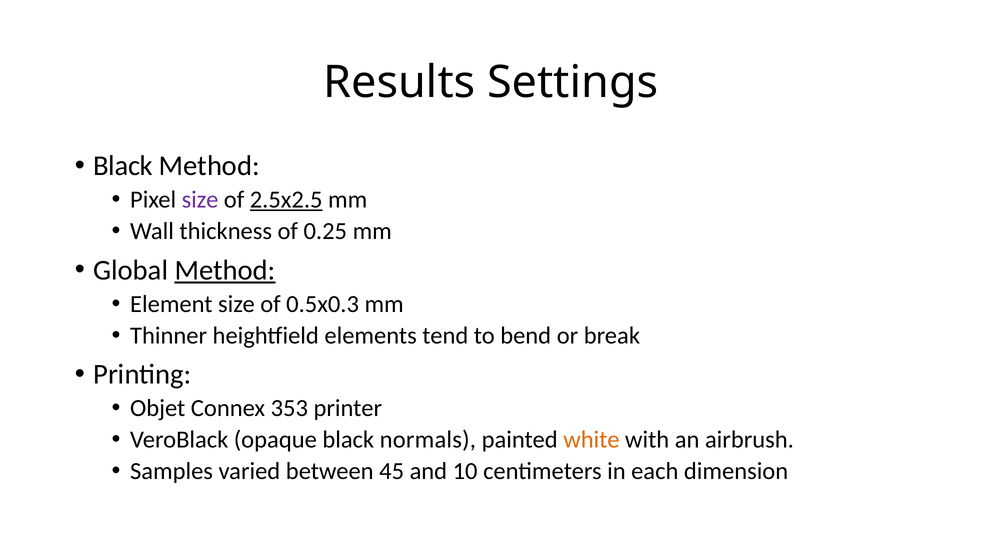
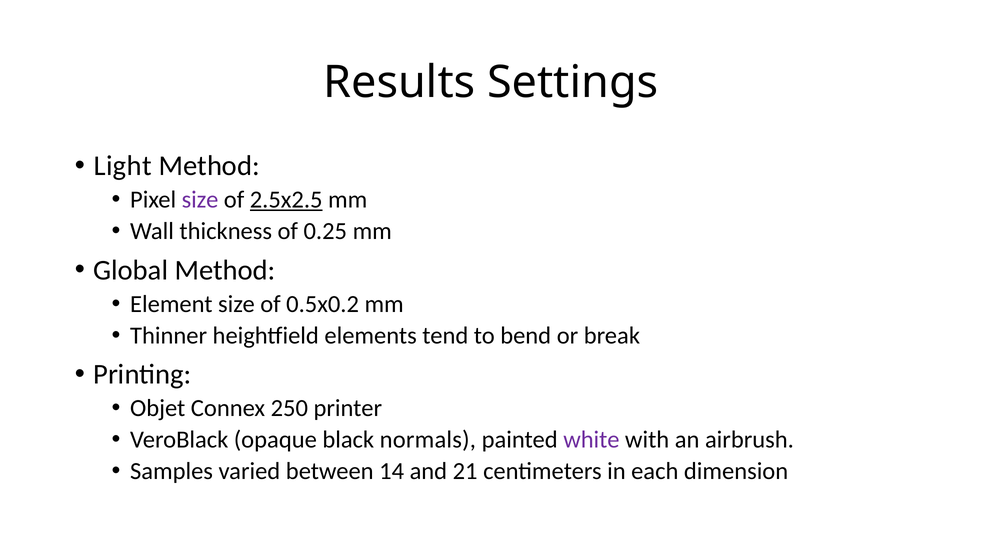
Black: Black -> Light (123, 166)
Method underline: present -> none (225, 270)
0.5x0.3: 0.5x0.3 -> 0.5x0.2 (323, 304)
353: 353 -> 250 (289, 408)
white colour: orange -> purple (591, 440)
45: 45 -> 14 (392, 472)
10: 10 -> 21 (465, 472)
